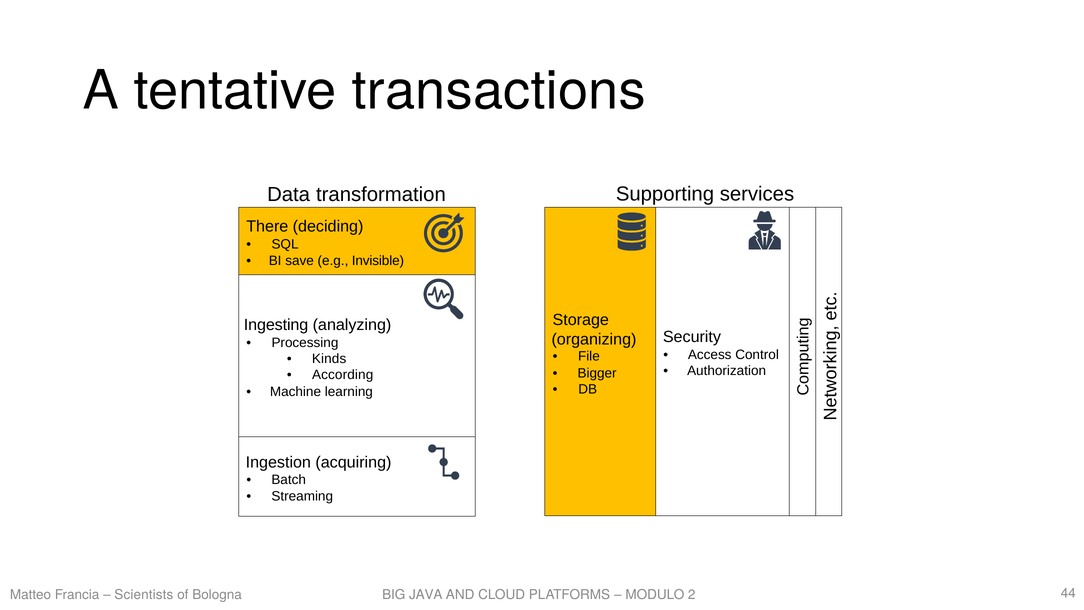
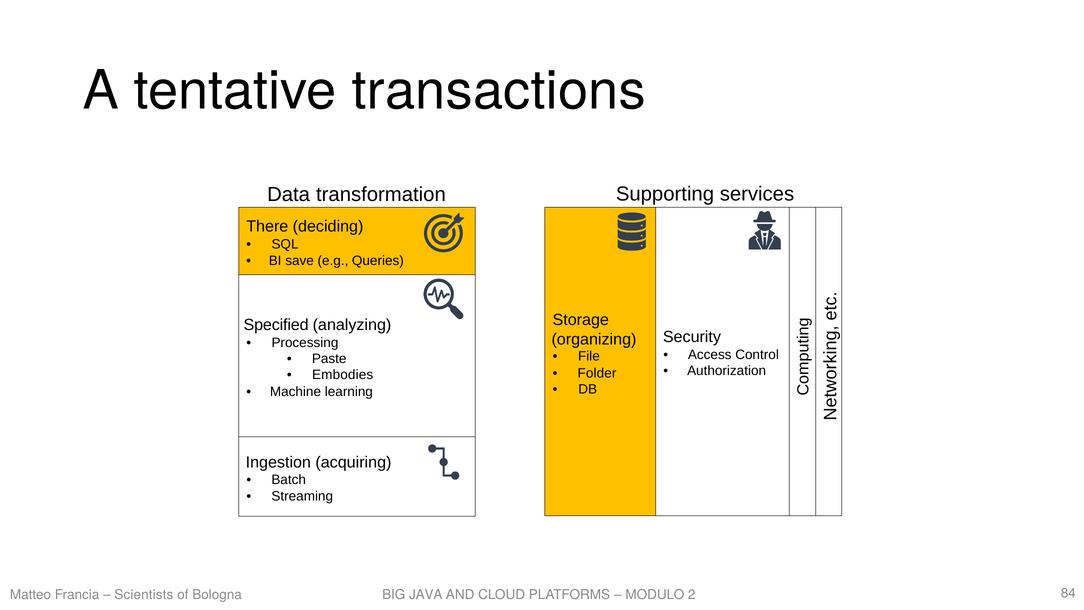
Invisible: Invisible -> Queries (378, 260)
Ingesting: Ingesting -> Specified (276, 325)
Kinds: Kinds -> Paste (329, 359)
Bigger: Bigger -> Folder (597, 373)
According: According -> Embodies (343, 375)
44: 44 -> 84 (1068, 593)
